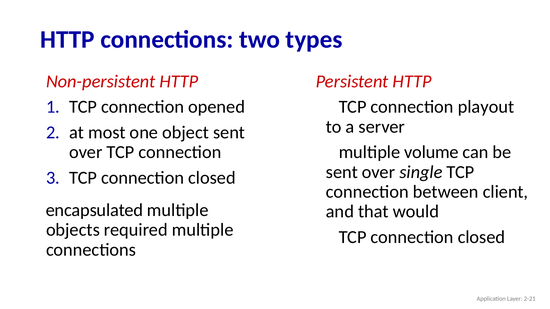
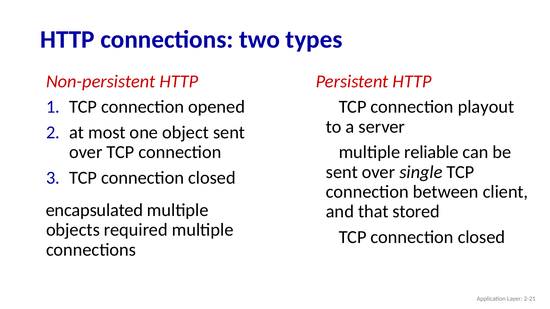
volume: volume -> reliable (431, 152)
would: would -> stored (416, 212)
